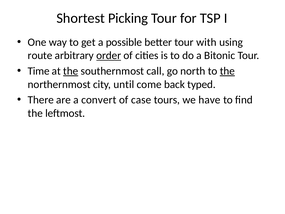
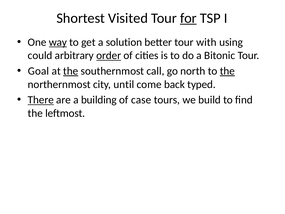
Picking: Picking -> Visited (128, 18)
for underline: none -> present (188, 18)
way underline: none -> present (58, 42)
possible: possible -> solution (124, 42)
route: route -> could (40, 55)
Time: Time -> Goal (38, 71)
There underline: none -> present (41, 100)
convert: convert -> building (99, 100)
have: have -> build (210, 100)
